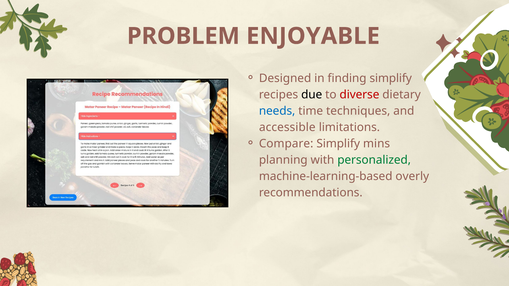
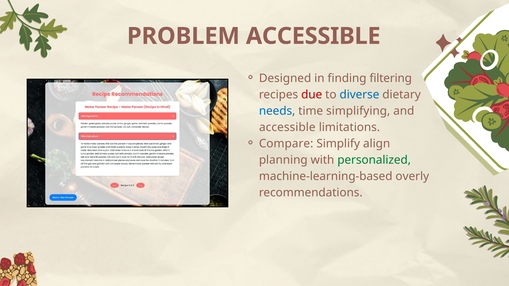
PROBLEM ENJOYABLE: ENJOYABLE -> ACCESSIBLE (313, 36)
finding simplify: simplify -> filtering (391, 78)
due colour: black -> red (312, 95)
diverse colour: red -> blue (359, 95)
techniques: techniques -> simplifying (358, 111)
mins: mins -> align (377, 144)
